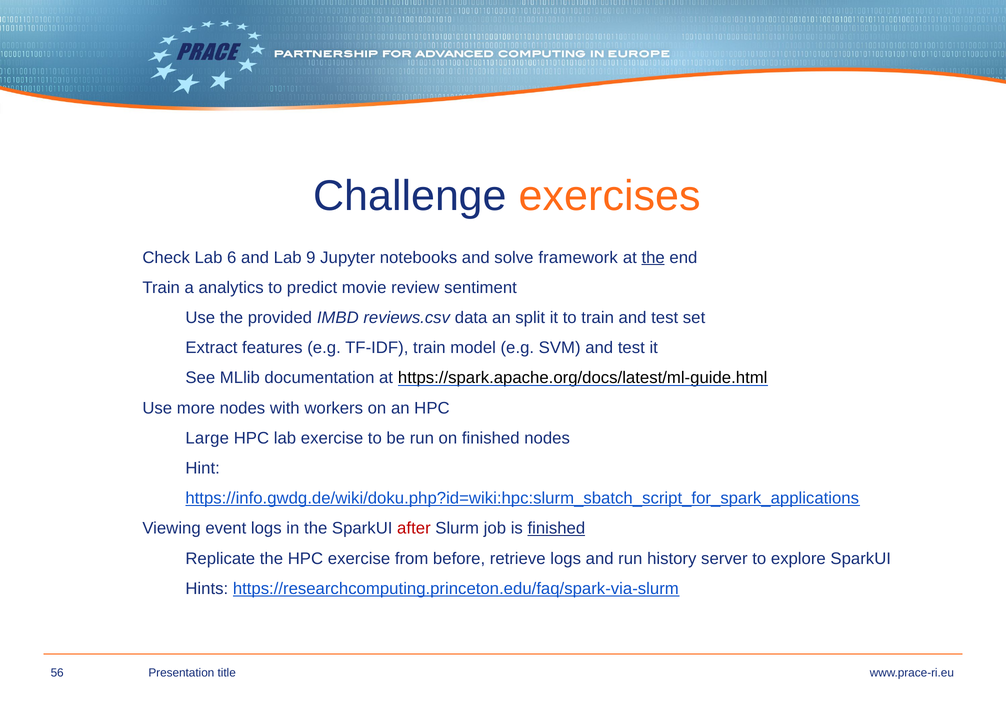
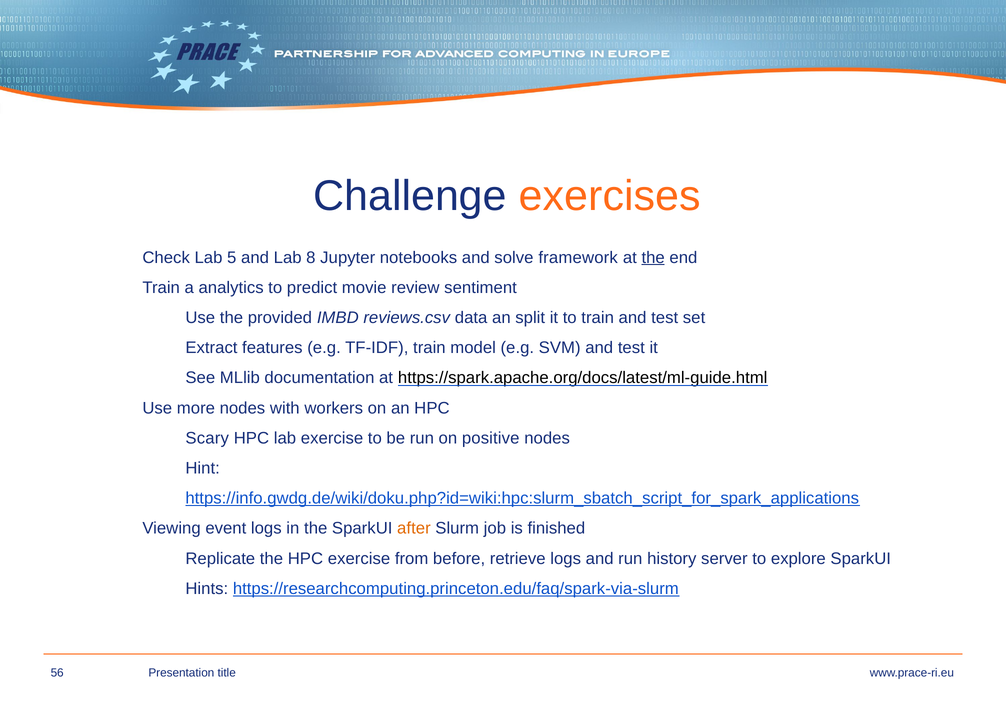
6: 6 -> 5 (232, 258)
9: 9 -> 8 (311, 258)
Large: Large -> Scary (207, 438)
on finished: finished -> positive (491, 438)
after colour: red -> orange (414, 529)
finished underline: present -> none (556, 529)
